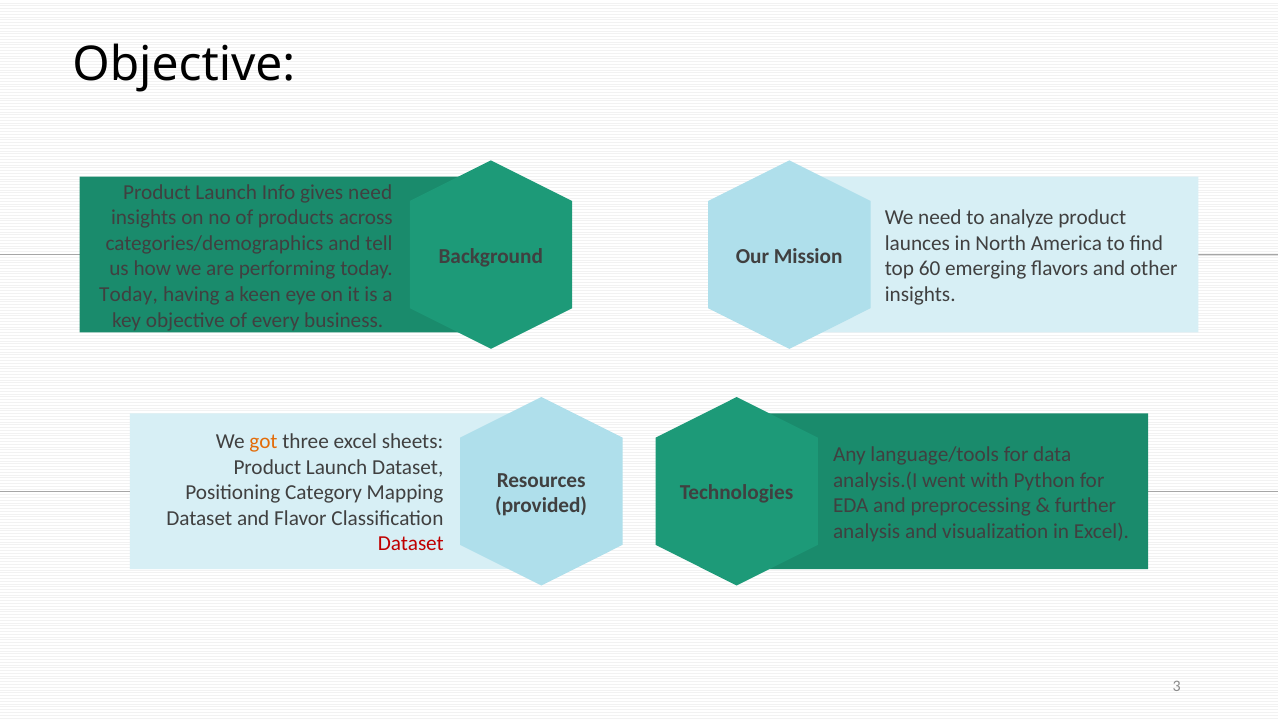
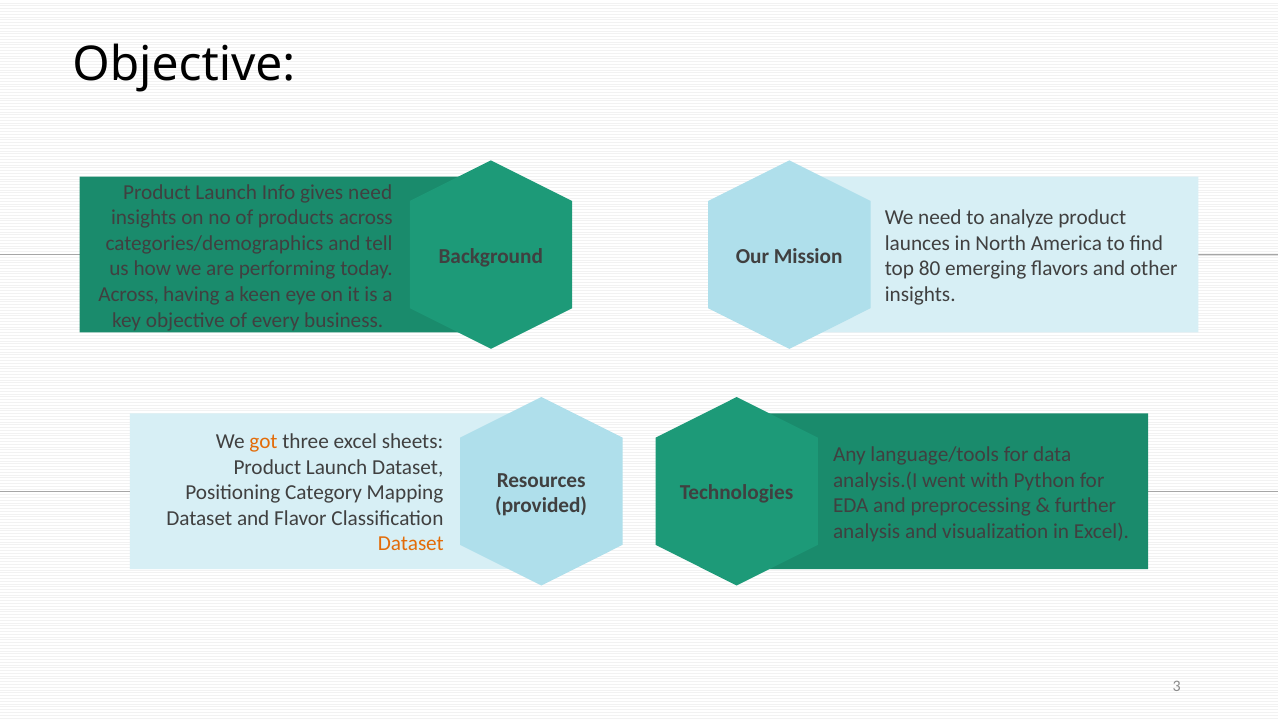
60: 60 -> 80 (930, 269)
Today: Today -> Across (129, 294)
Dataset colour: red -> orange (411, 544)
